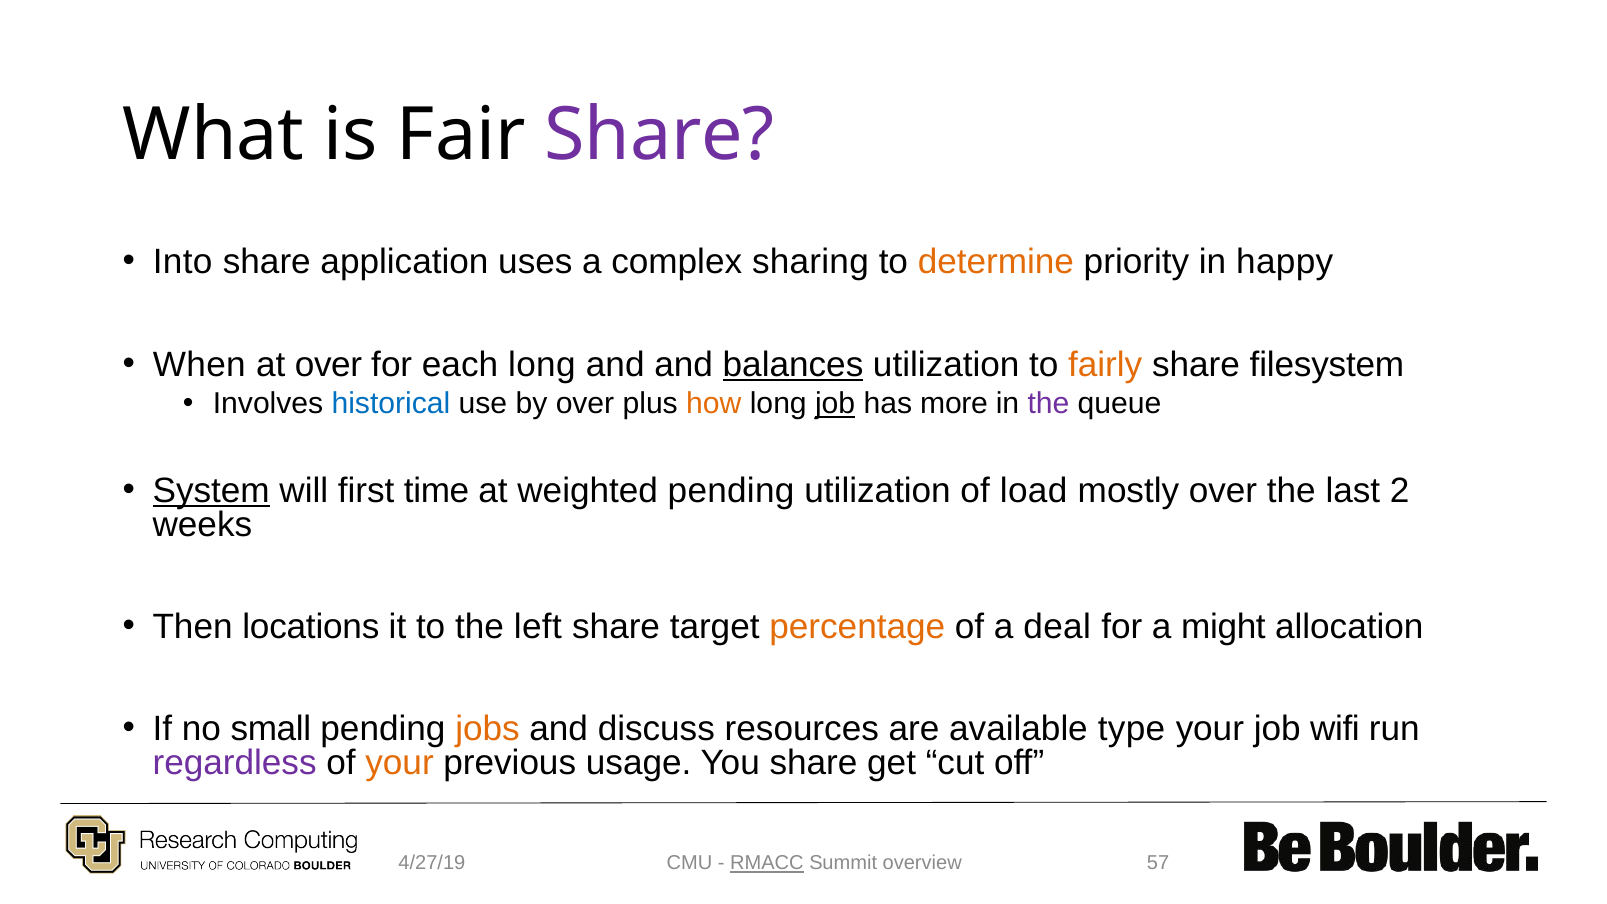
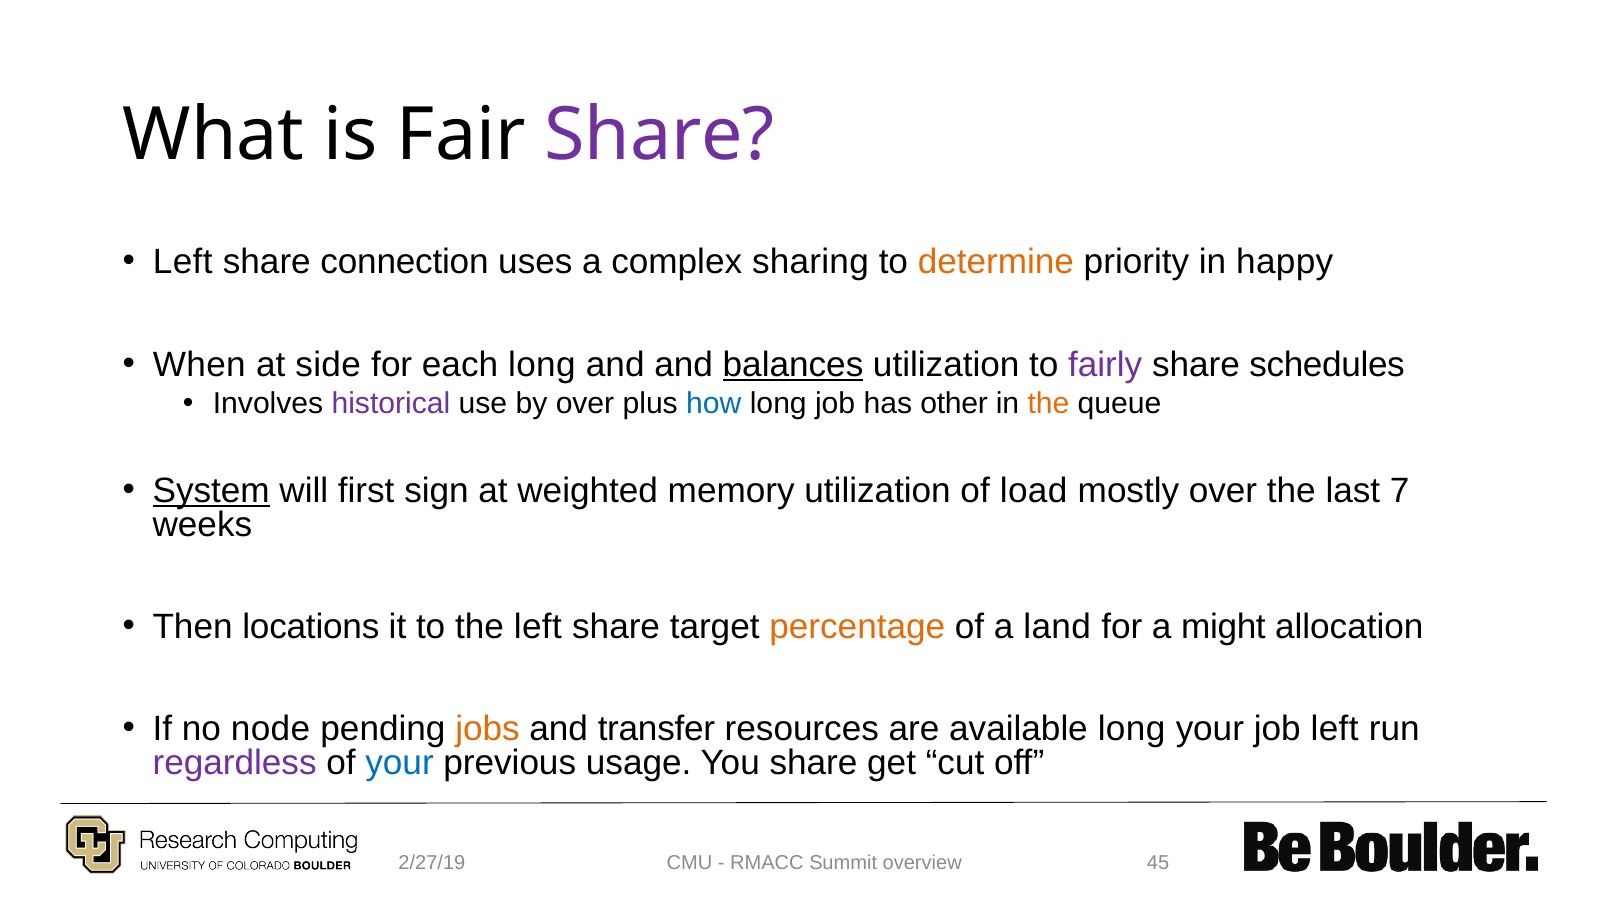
Into: Into -> Left (183, 262)
application: application -> connection (405, 262)
at over: over -> side (328, 365)
fairly colour: orange -> purple (1105, 365)
filesystem: filesystem -> schedules (1327, 365)
historical colour: blue -> purple (391, 404)
how colour: orange -> blue (714, 404)
job underline: present -> none (835, 404)
more: more -> other (954, 404)
the colour: purple -> orange (1048, 404)
time: time -> sign (436, 491)
weighted pending: pending -> memory (731, 491)
2: 2 -> 7 (1400, 491)
deal: deal -> land (1057, 627)
small: small -> node (271, 729)
discuss: discuss -> transfer (656, 729)
available type: type -> long (1132, 729)
job wifi: wifi -> left (1335, 729)
your colour: orange -> blue (400, 763)
4/27/19: 4/27/19 -> 2/27/19 (432, 863)
RMACC underline: present -> none (767, 863)
57: 57 -> 45 (1158, 863)
